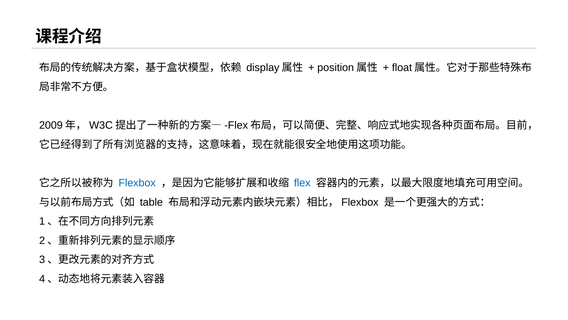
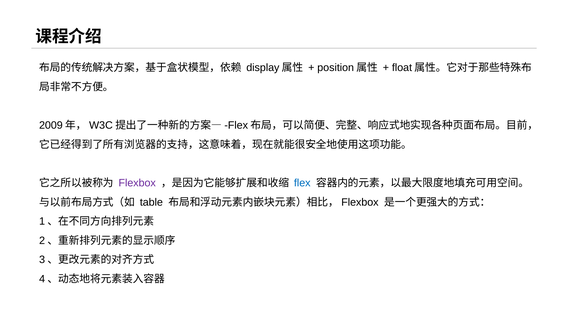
Flexbox colour: blue -> purple (137, 183)
